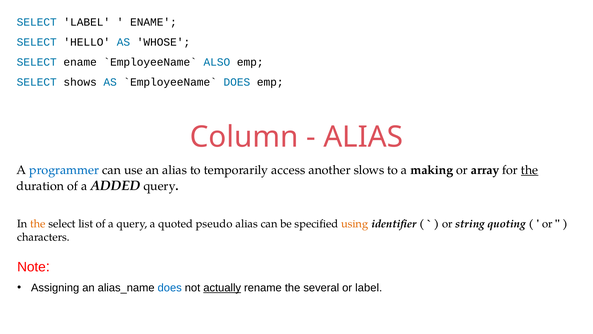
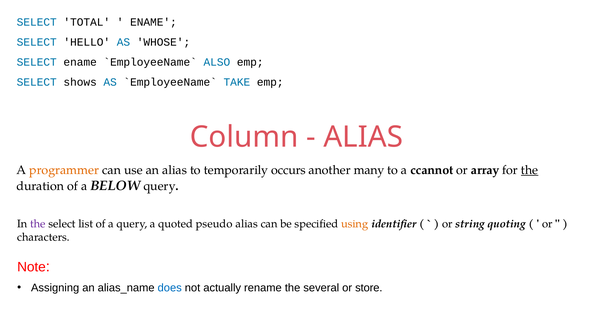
SELECT LABEL: LABEL -> TOTAL (87, 22)
DOES: DOES -> TAKE (237, 82)
programmer colour: blue -> orange (64, 170)
access: access -> occurs (288, 170)
slows: slows -> many (369, 170)
making: making -> ccannot (432, 170)
ADDED: ADDED -> BELOW (115, 185)
the colour: orange -> purple (38, 224)
actually underline: present -> none (222, 287)
or label: label -> store (369, 287)
